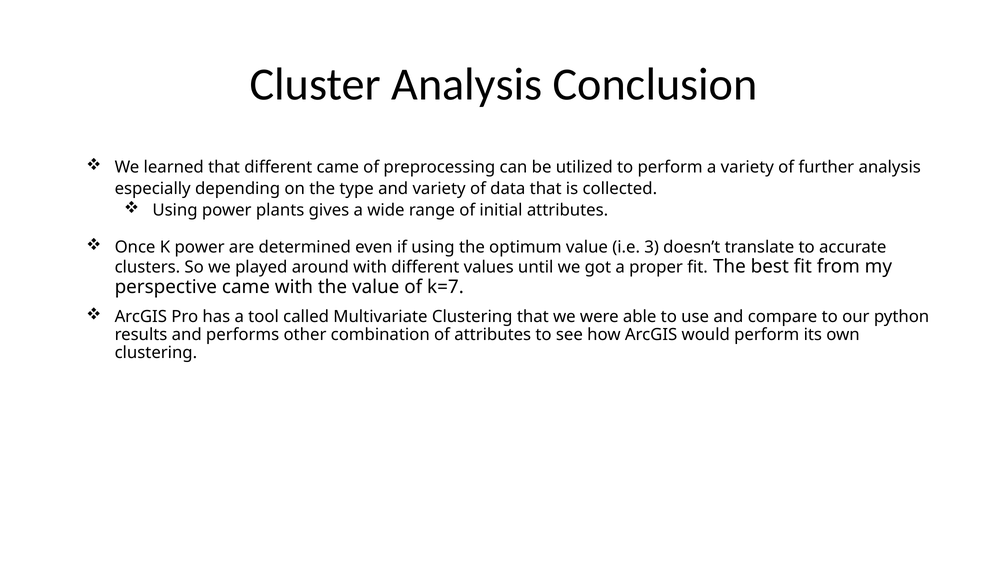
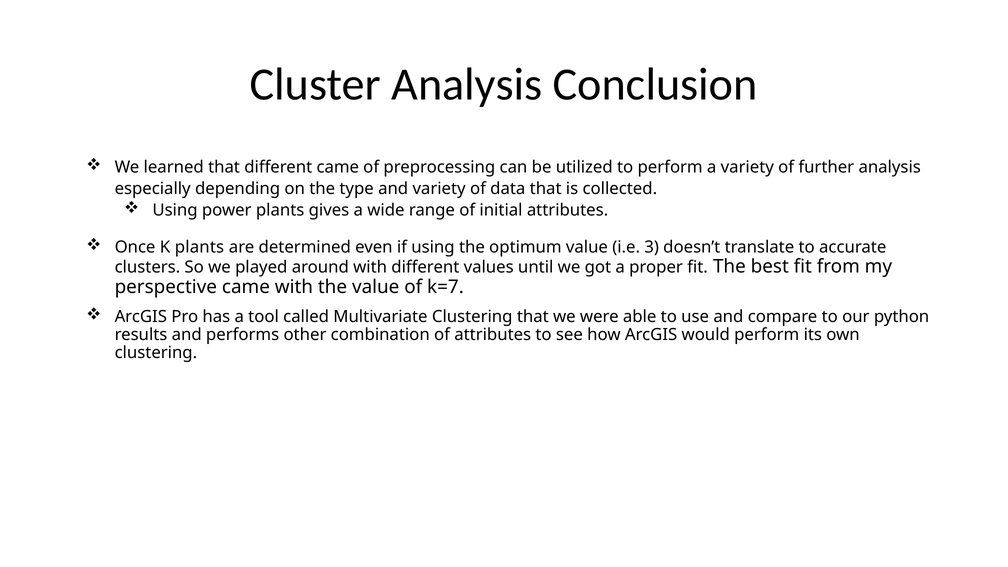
K power: power -> plants (199, 247)
